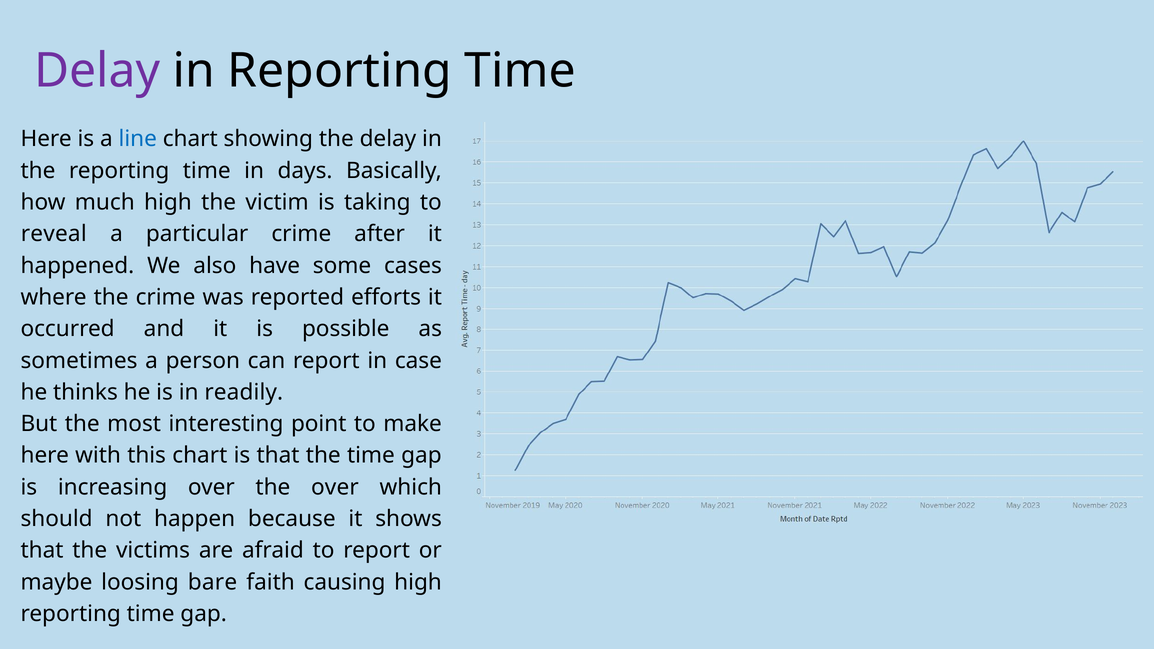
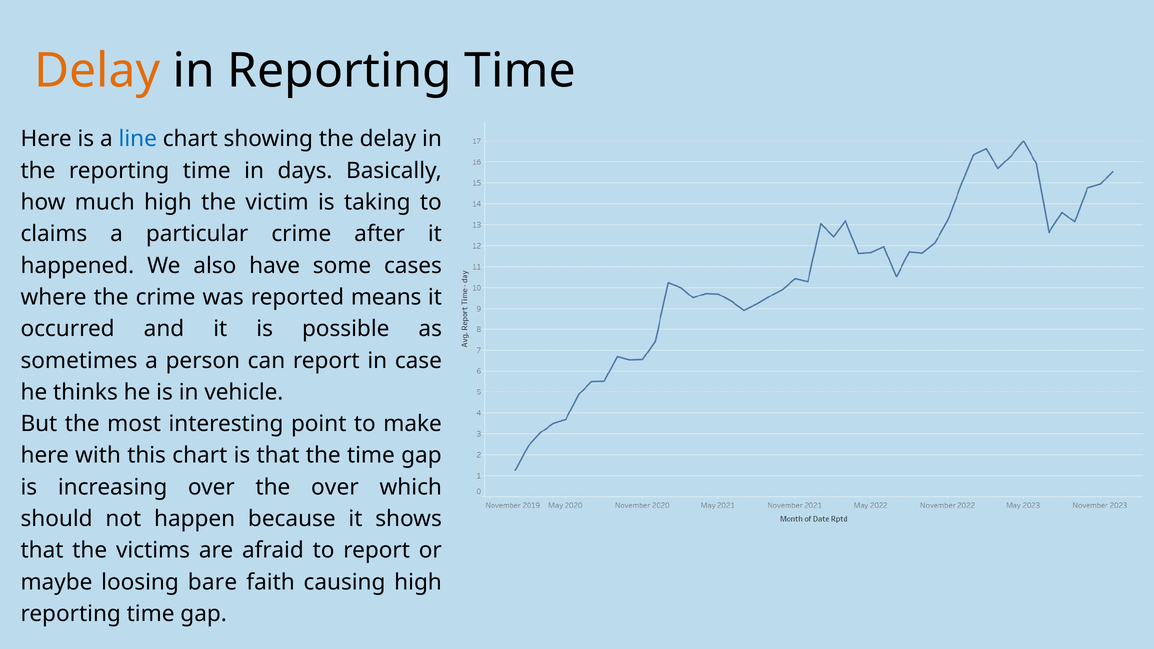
Delay colour: purple -> orange (97, 71)
reveal: reveal -> claims (54, 234)
efforts: efforts -> means (386, 297)
readily: readily -> vehicle (244, 392)
